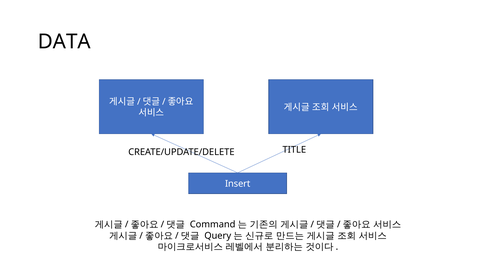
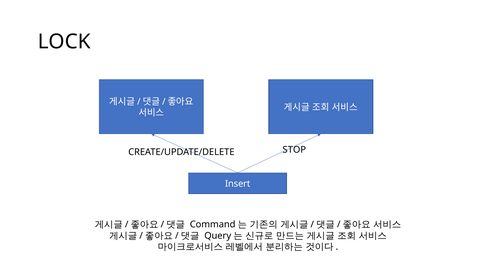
DATA: DATA -> LOCK (64, 42)
TITLE: TITLE -> STOP (294, 150)
